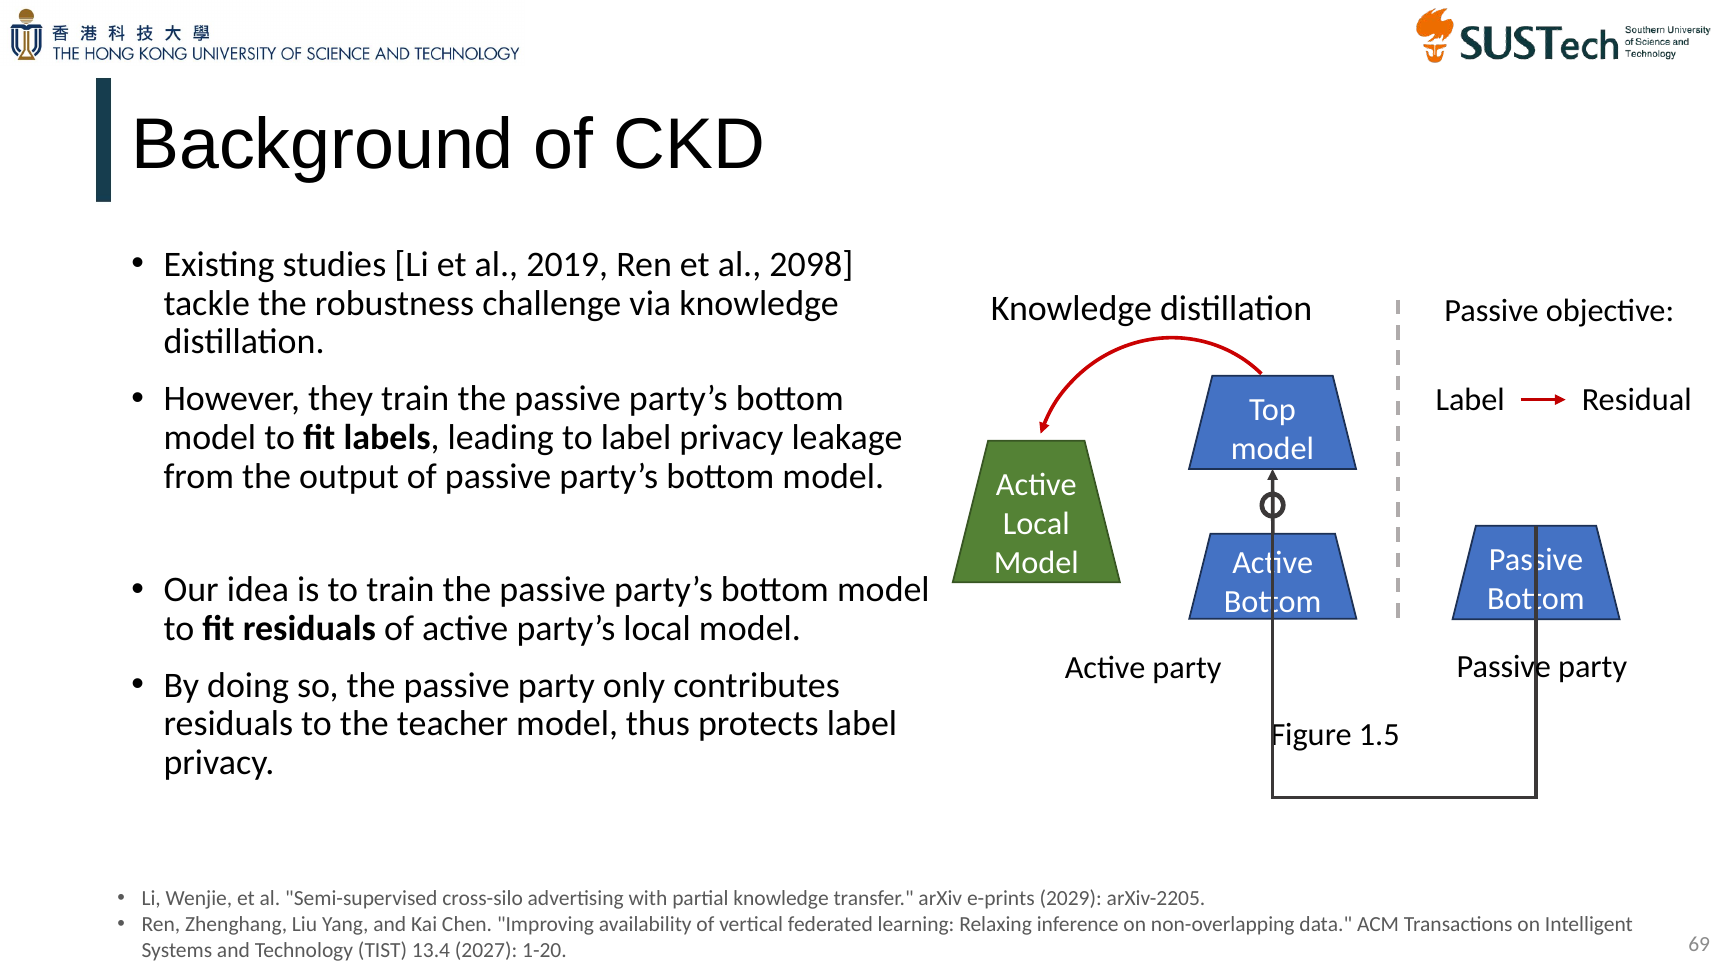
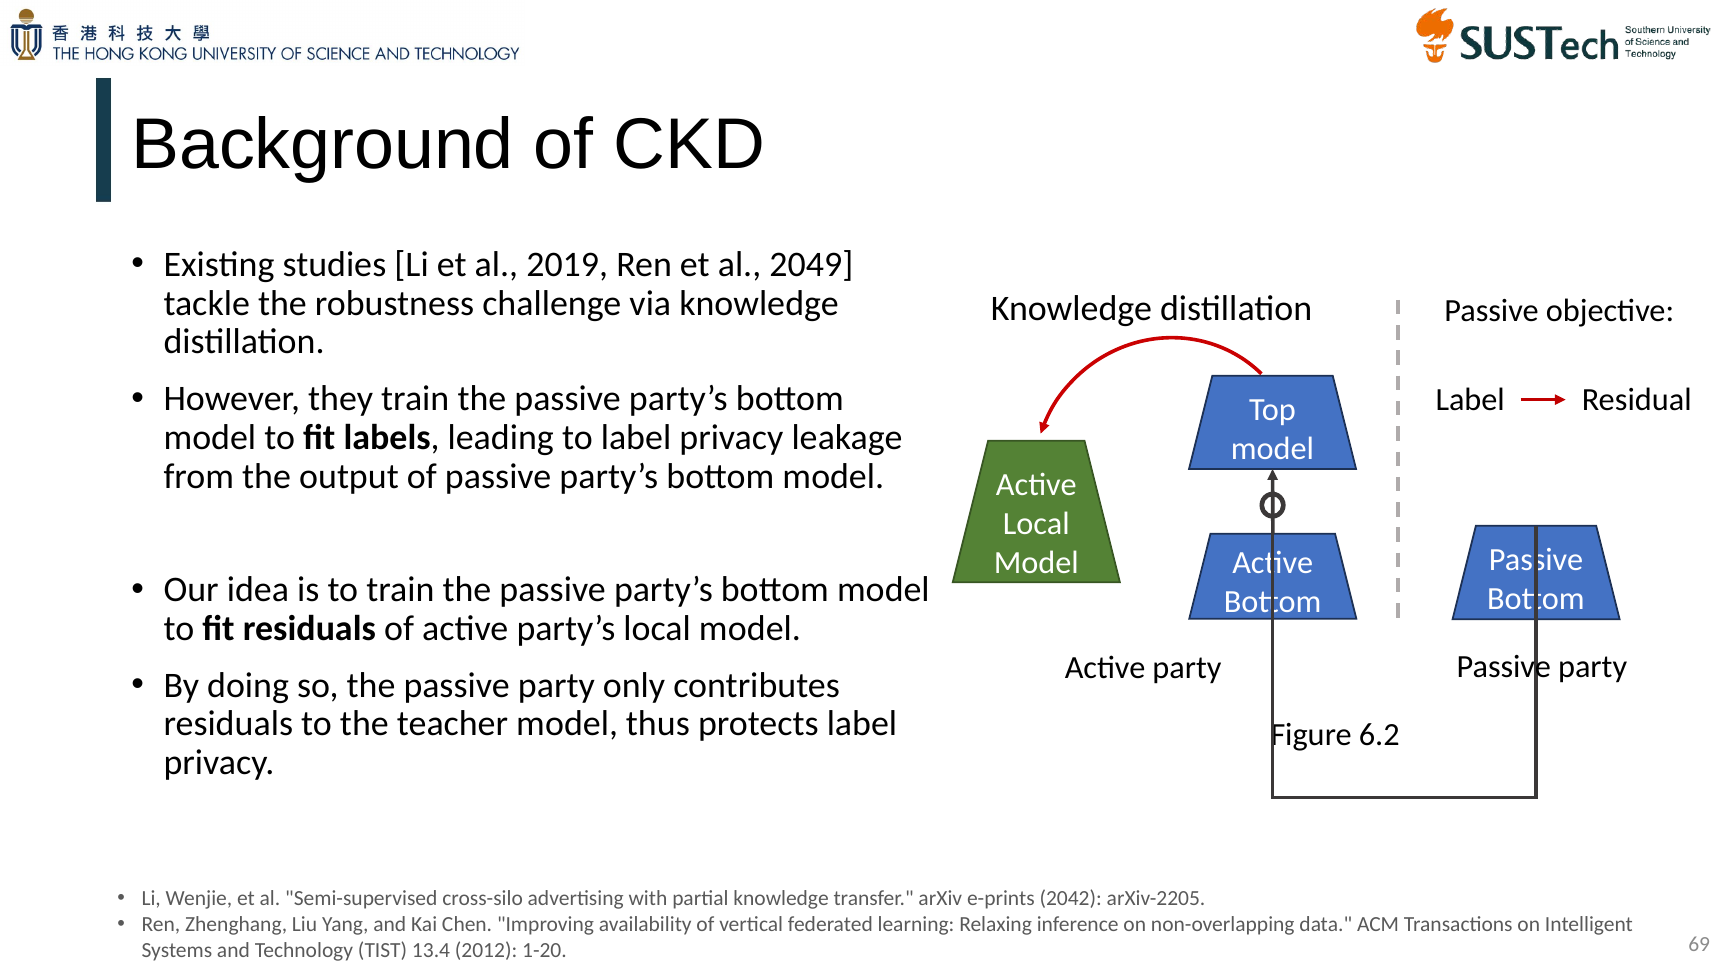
2098: 2098 -> 2049 (811, 265)
1.5: 1.5 -> 6.2 (1379, 735)
2029: 2029 -> 2042 (1071, 898)
2027: 2027 -> 2012 (486, 950)
